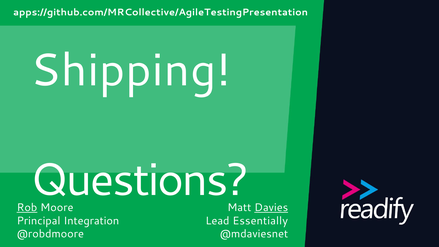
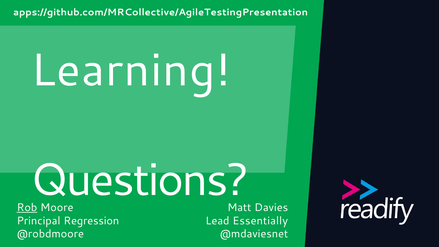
Shipping: Shipping -> Learning (130, 70)
Davies underline: present -> none (271, 208)
Integration: Integration -> Regression (91, 221)
